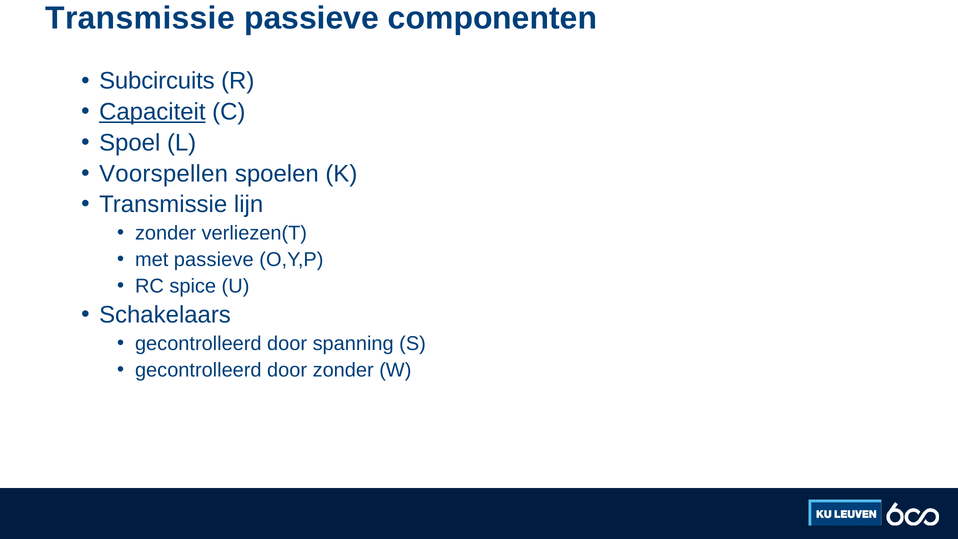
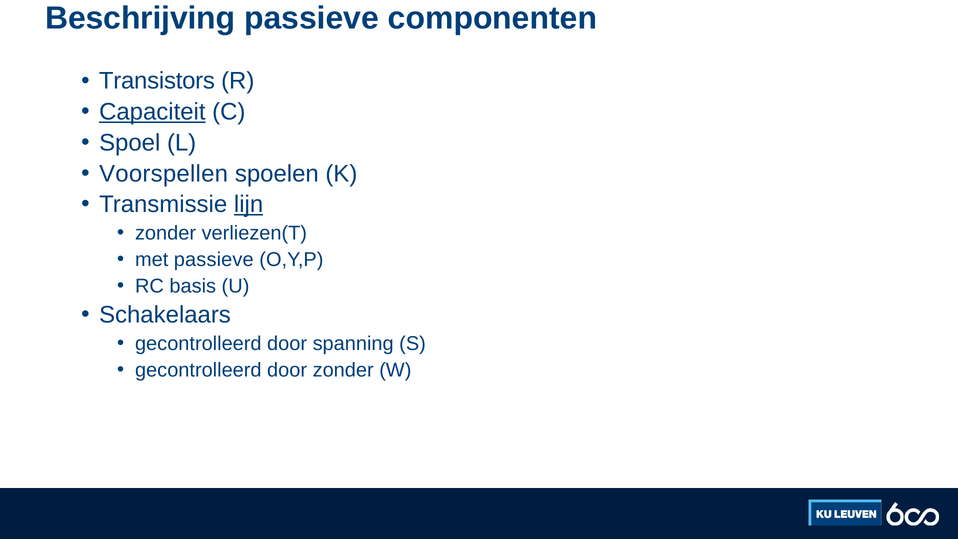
Transmissie: Transmissie -> Beschrijving (140, 18)
Subcircuits: Subcircuits -> Transistors (157, 81)
lijn underline: none -> present (249, 204)
spice: spice -> basis (193, 286)
